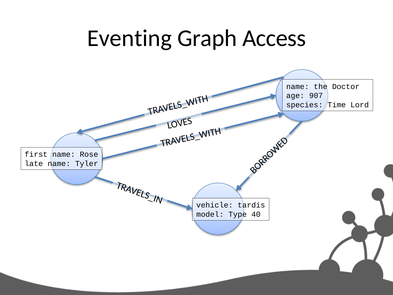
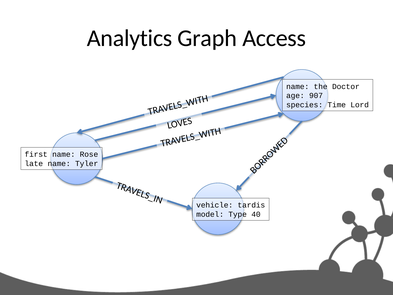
Eventing: Eventing -> Analytics (130, 38)
